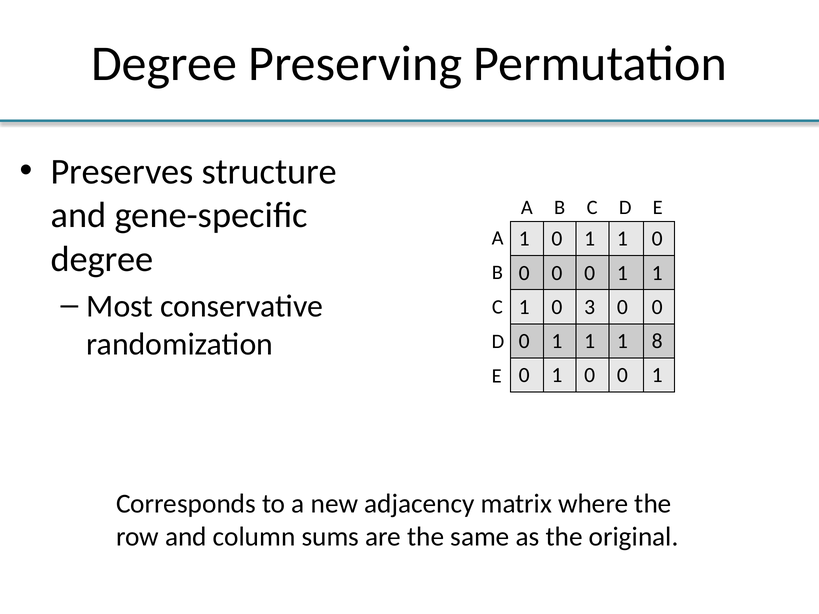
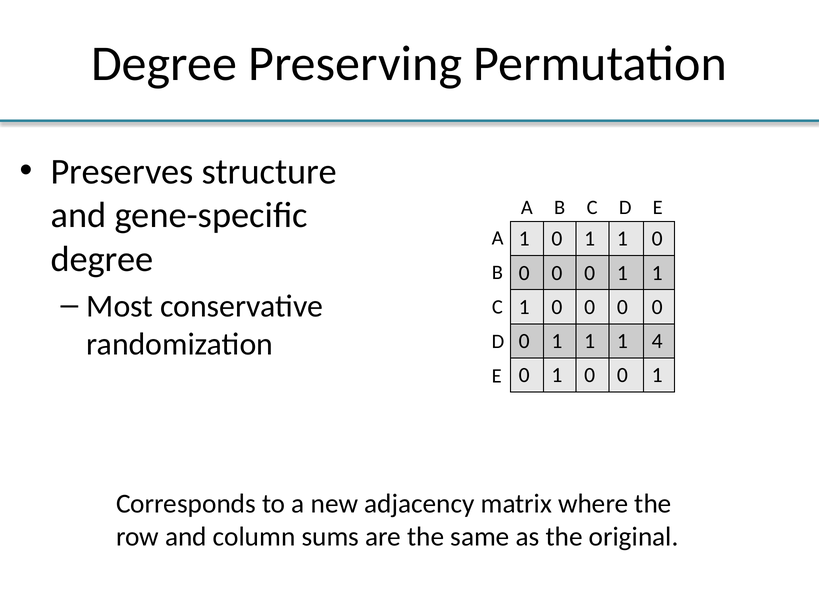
3: 3 -> 0 (590, 307)
8: 8 -> 4 (657, 341)
